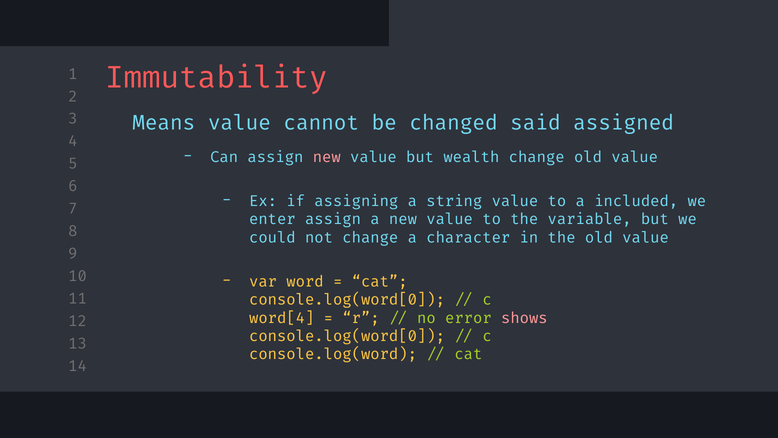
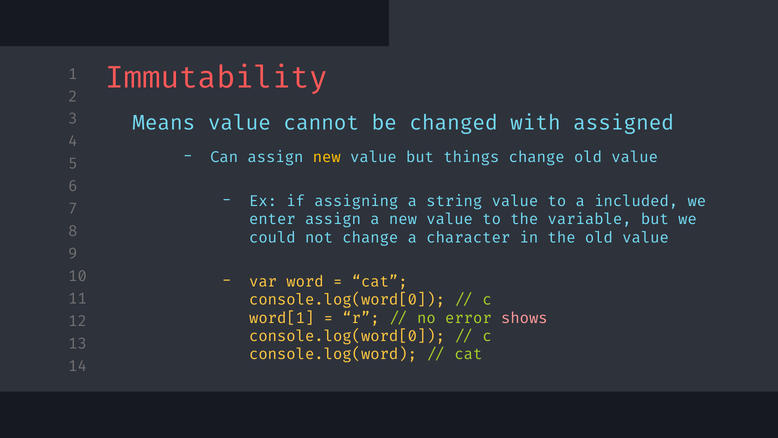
said: said -> with (535, 123)
new colour: pink -> yellow (327, 157)
wealth: wealth -> things (471, 157)
word[4: word[4 -> word[1 (282, 318)
